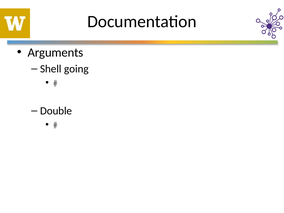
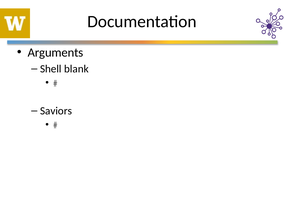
going: going -> blank (76, 69)
Double: Double -> Saviors (56, 111)
